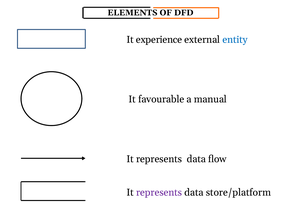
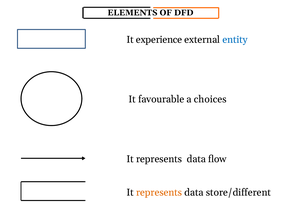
manual: manual -> choices (210, 99)
represents colour: purple -> orange (159, 192)
store/platform: store/platform -> store/different (238, 192)
